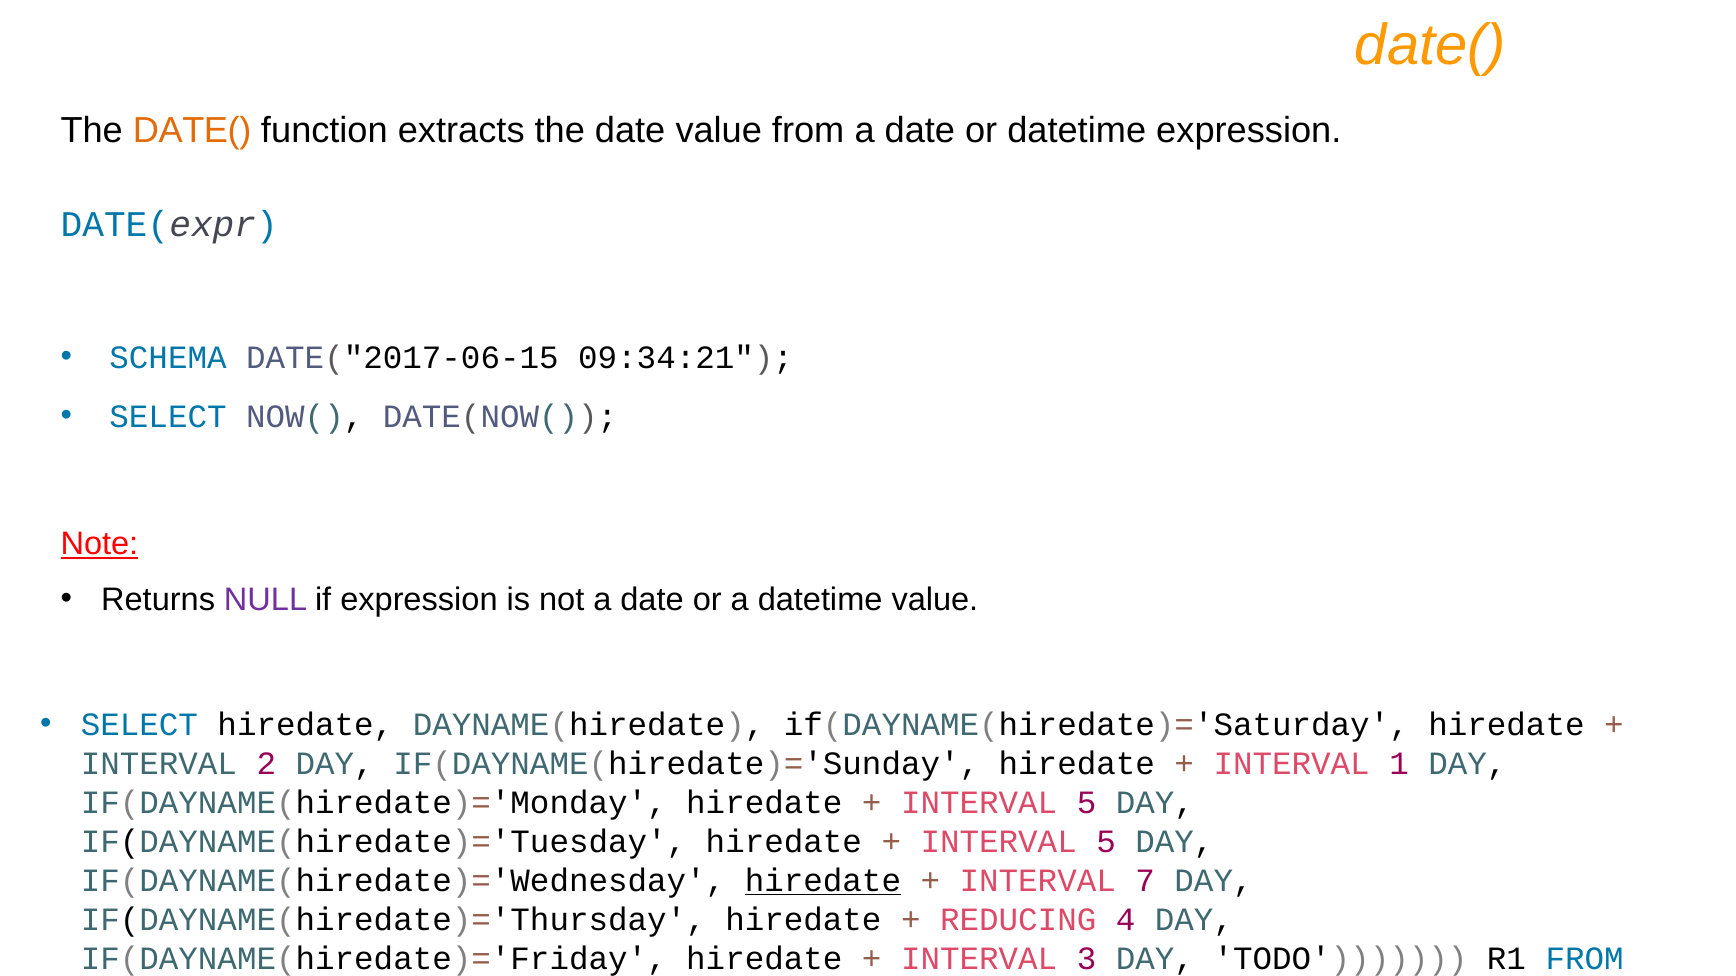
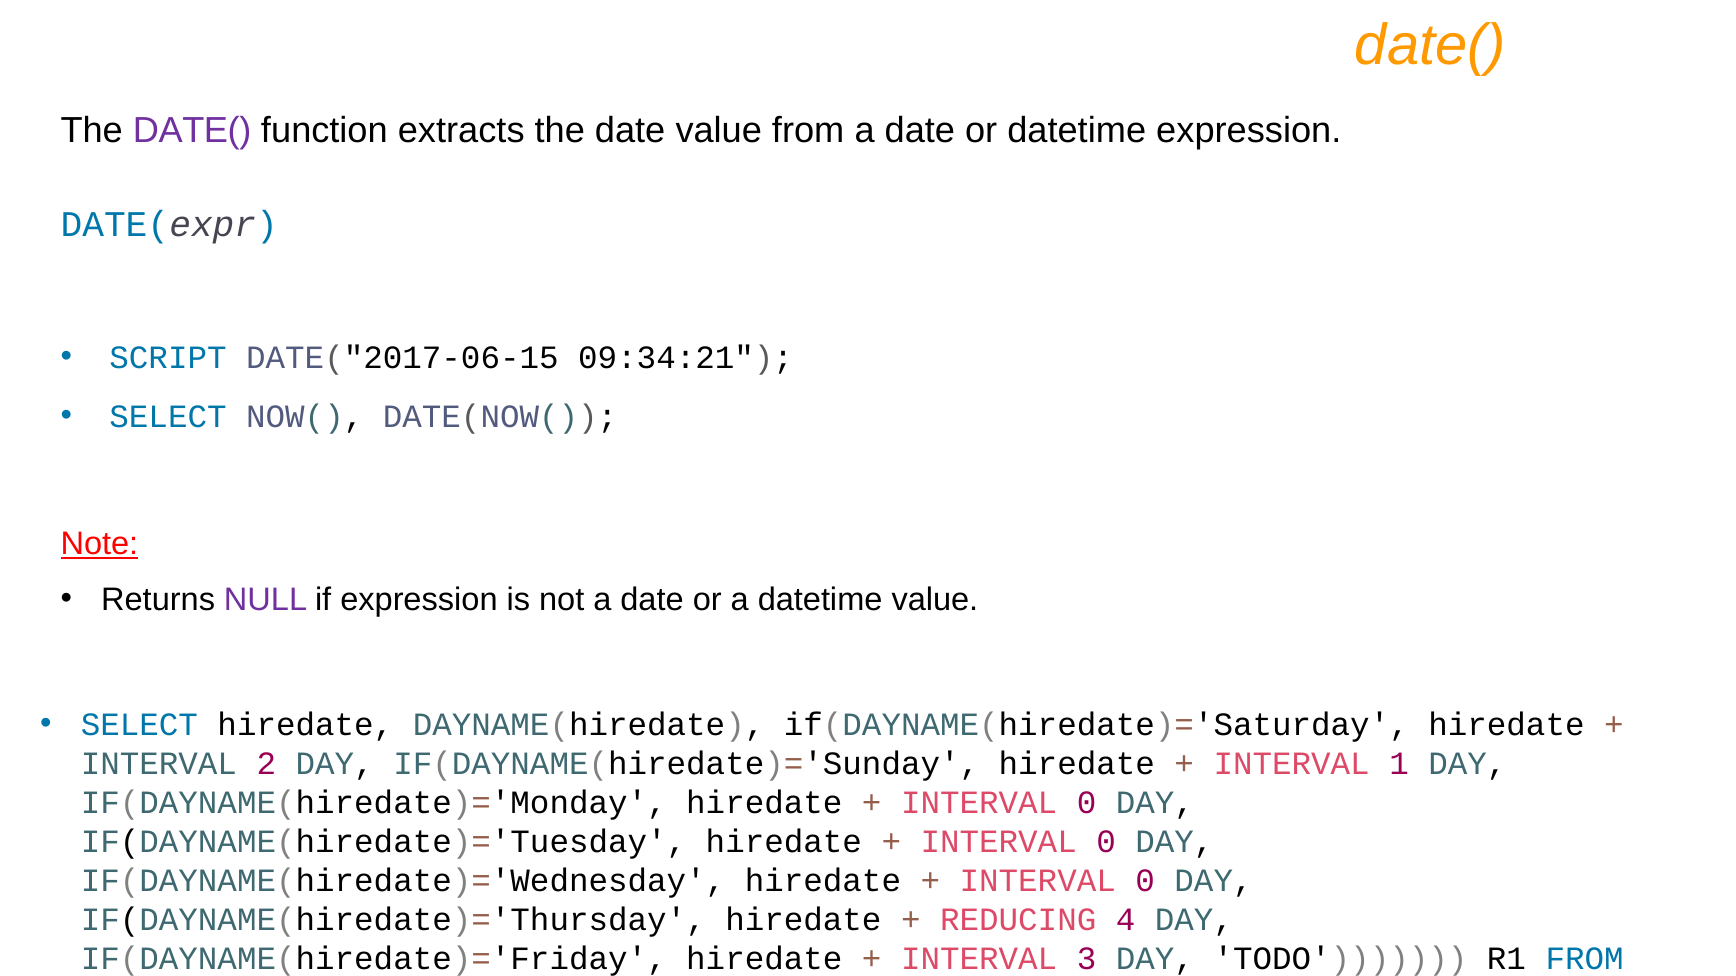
DATE( colour: orange -> purple (192, 131)
SCHEMA: SCHEMA -> SCRIPT (168, 358)
5: 5 -> 0 (1087, 803)
5: 5 -> 0 (1106, 842)
hiredate underline: present -> none (823, 881)
7: 7 -> 0 (1145, 881)
